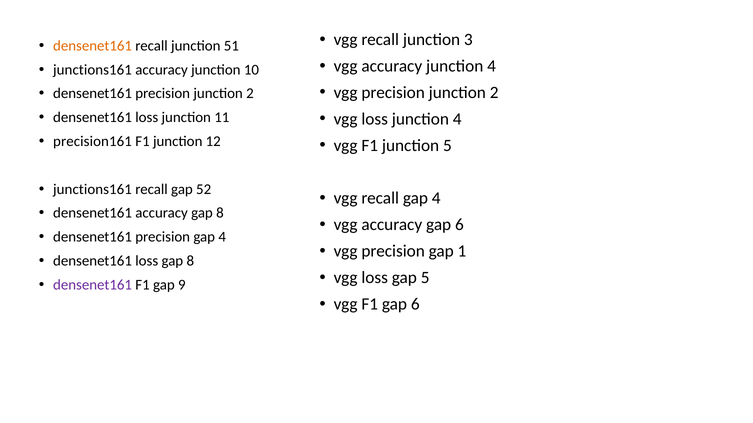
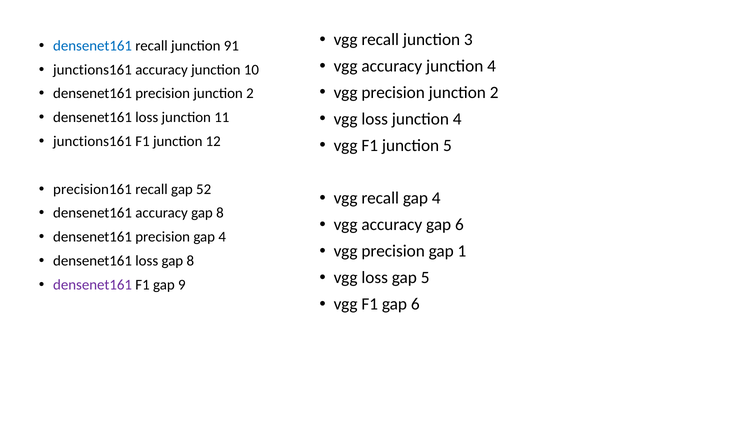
densenet161 colour: orange -> blue (93, 46)
51: 51 -> 91 (231, 46)
precision161: precision161 -> junctions161 (92, 142)
junctions161: junctions161 -> precision161 (92, 189)
